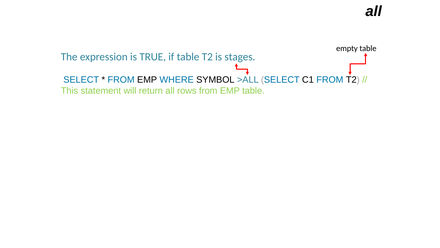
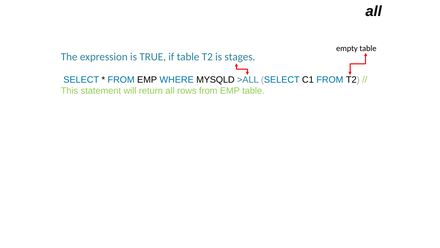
SYMBOL: SYMBOL -> MYSQLD (215, 80)
